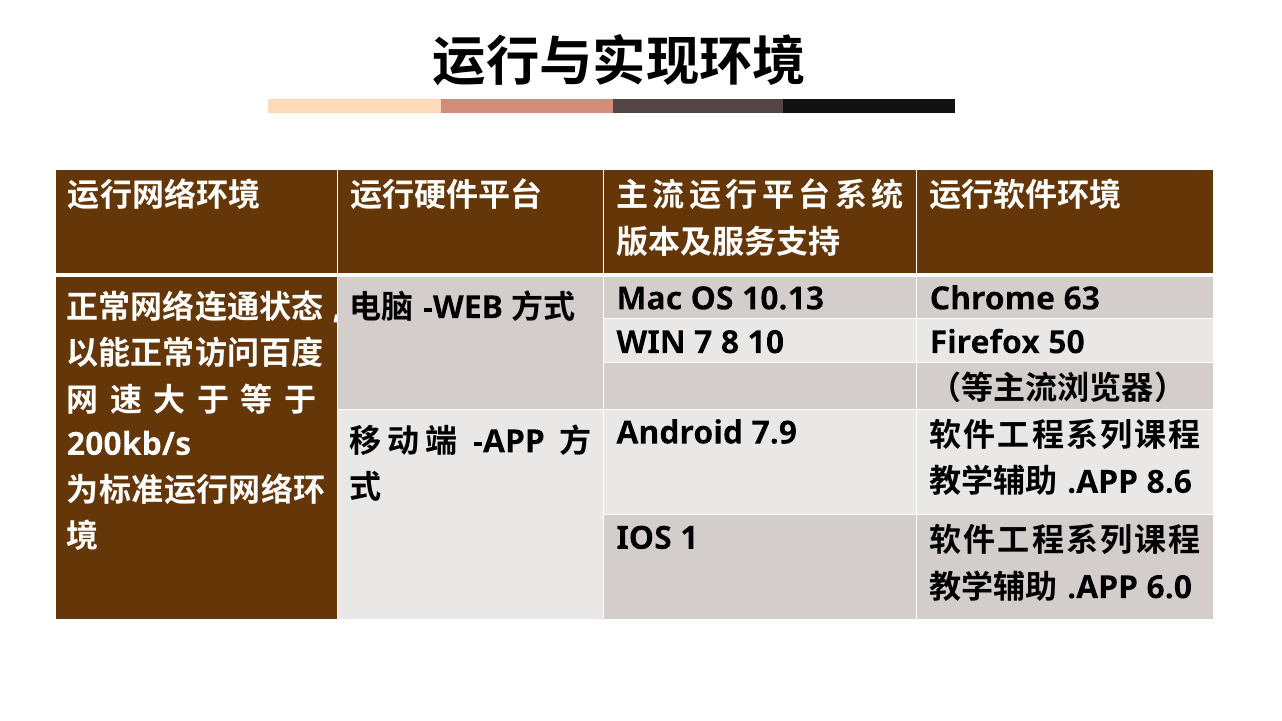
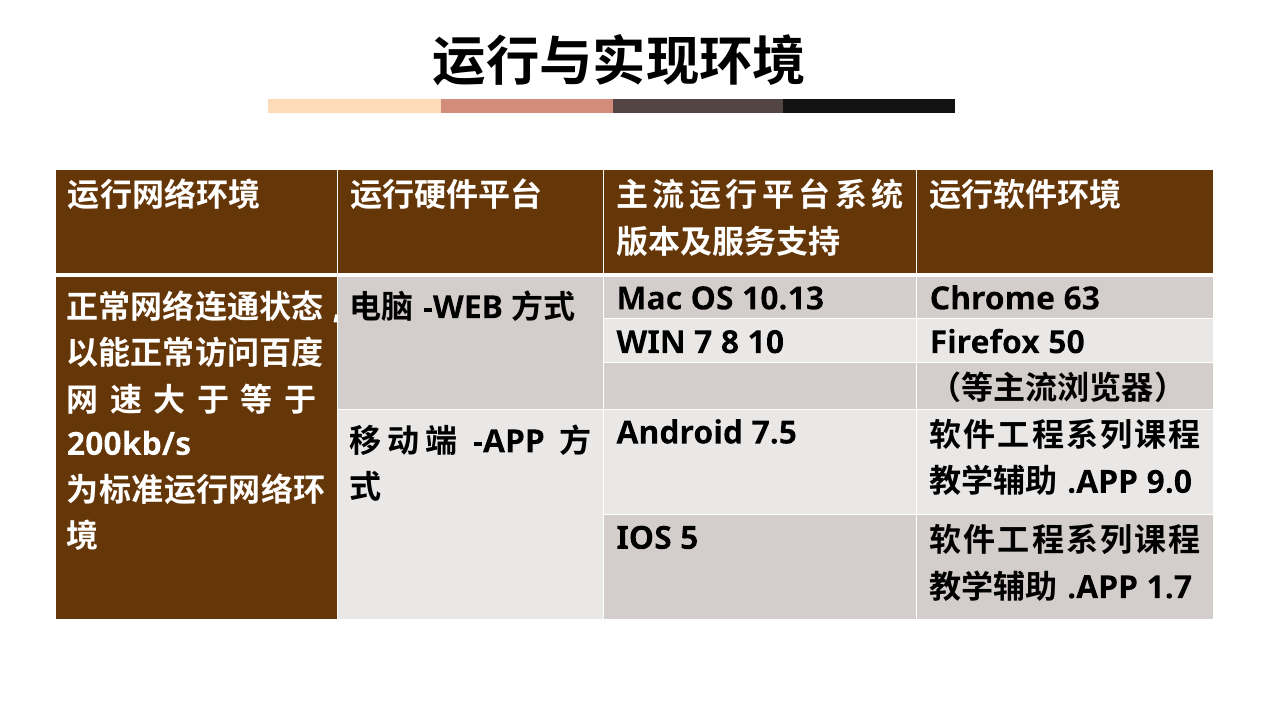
7.9: 7.9 -> 7.5 (774, 433)
8.6: 8.6 -> 9.0 (1169, 482)
1: 1 -> 5 (689, 538)
6.0: 6.0 -> 1.7 (1169, 588)
